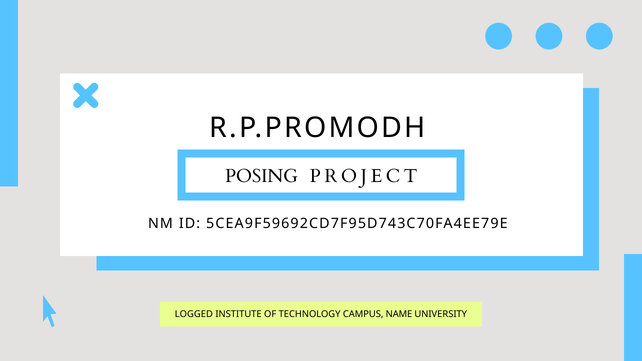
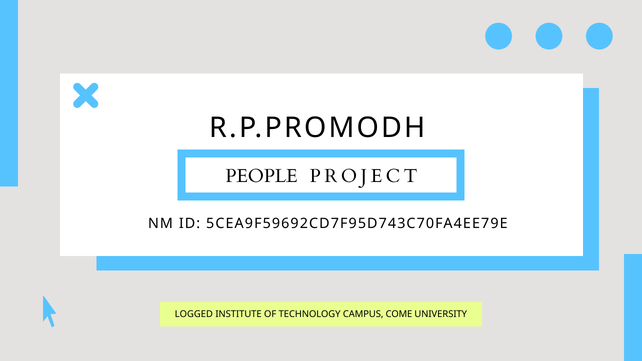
POSING: POSING -> PEOPLE (262, 176)
NAME: NAME -> COME (399, 314)
